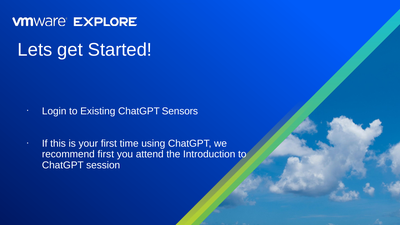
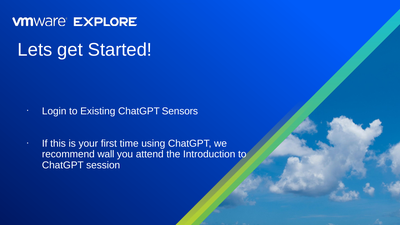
recommend first: first -> wall (106, 154)
